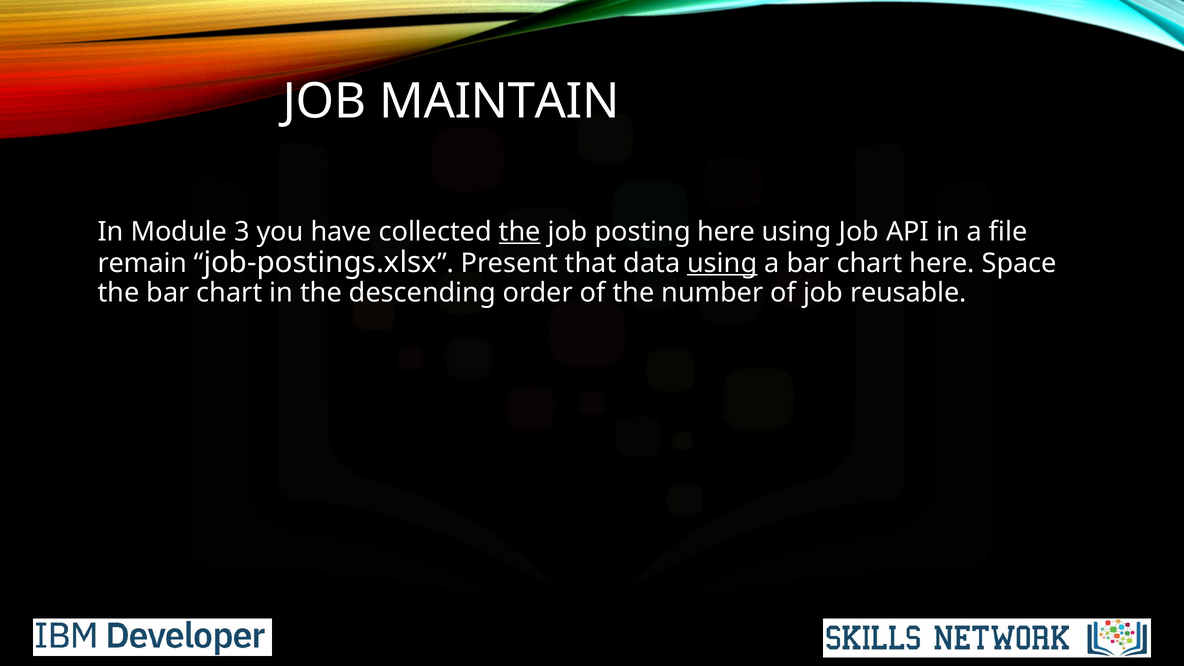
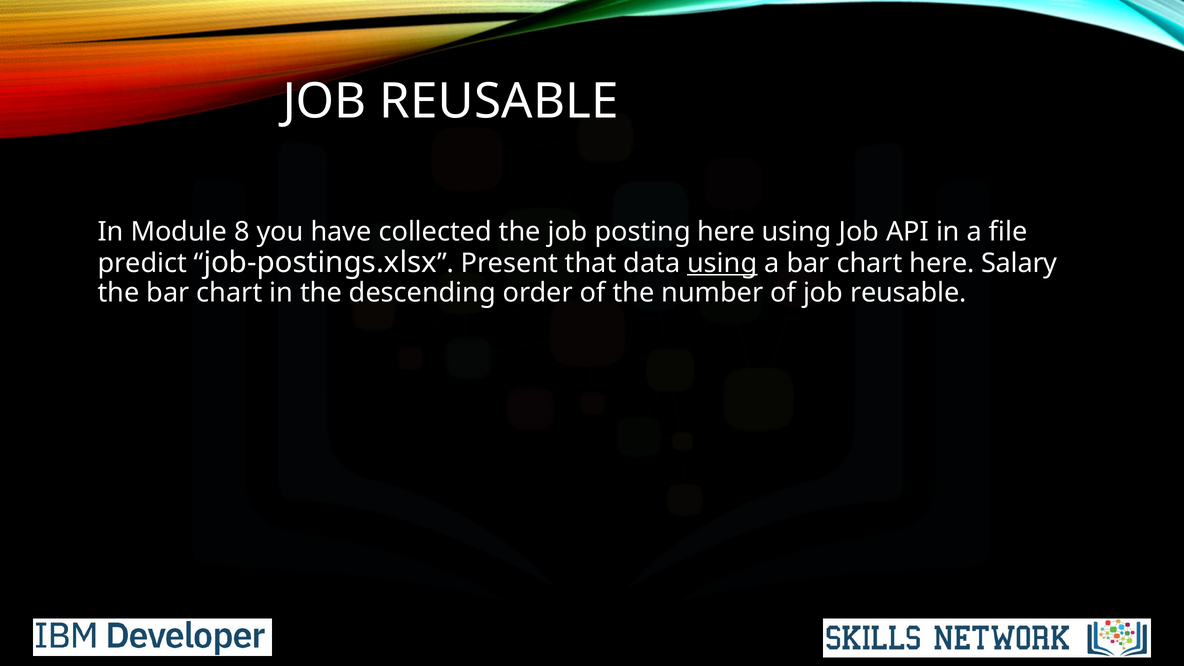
MAINTAIN: MAINTAIN -> REUSABLE (499, 101)
3: 3 -> 8 (242, 232)
the underline: present -> none (520, 232)
remain: remain -> predict (142, 263)
Space: Space -> Salary (1019, 263)
